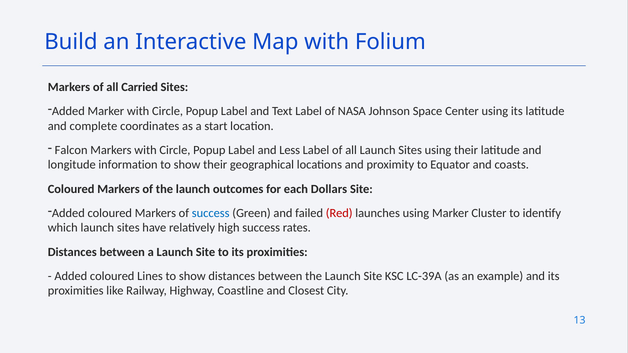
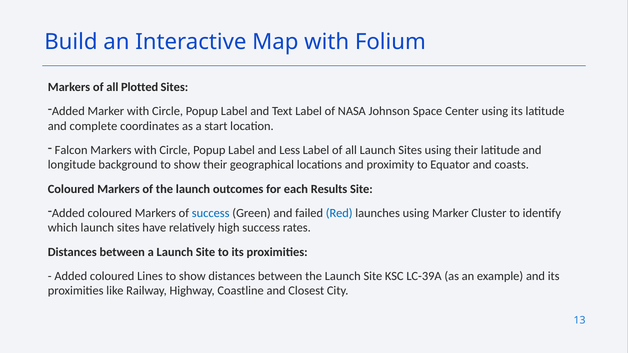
Carried: Carried -> Plotted (140, 87)
information: information -> background (128, 165)
Dollars: Dollars -> Results (329, 189)
Red colour: red -> blue (339, 213)
